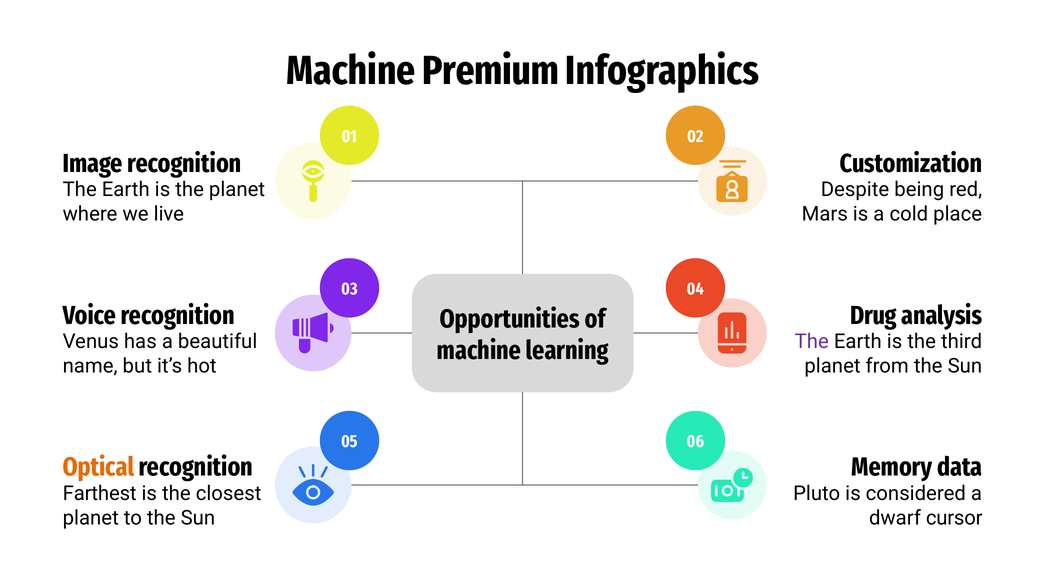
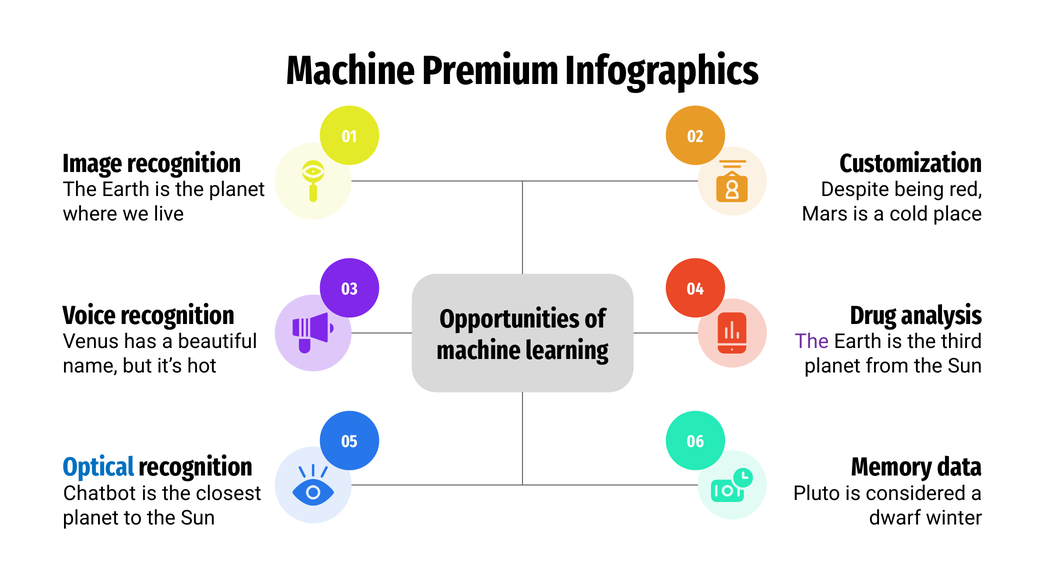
Optical colour: orange -> blue (98, 467)
Farthest: Farthest -> Chatbot (100, 493)
cursor: cursor -> winter (954, 518)
